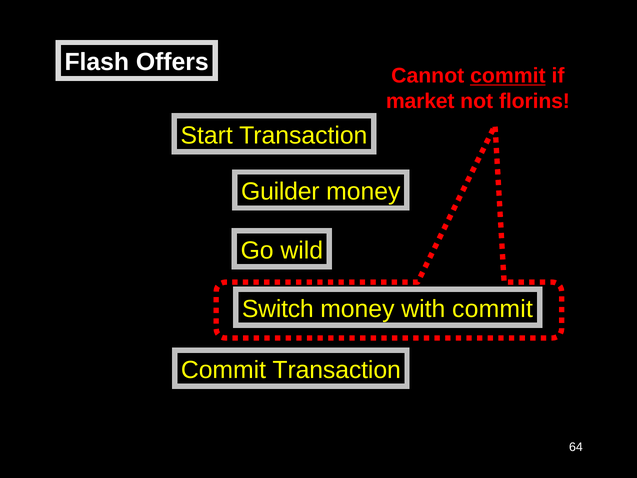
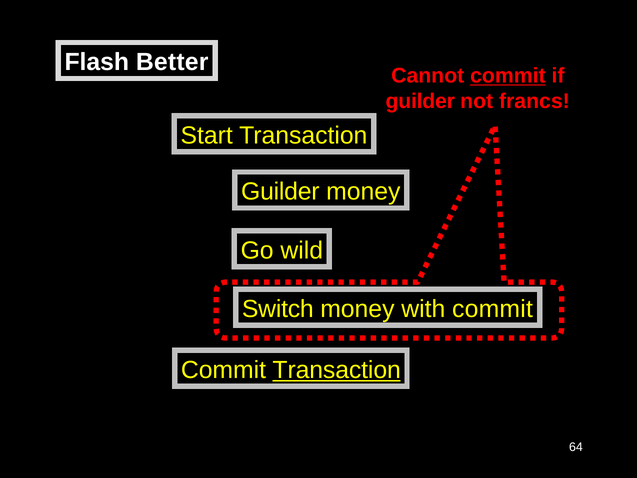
Offers: Offers -> Better (172, 62)
market: market -> guilder (420, 101)
florins: florins -> francs (534, 101)
Transaction underline: none -> present (337, 370)
